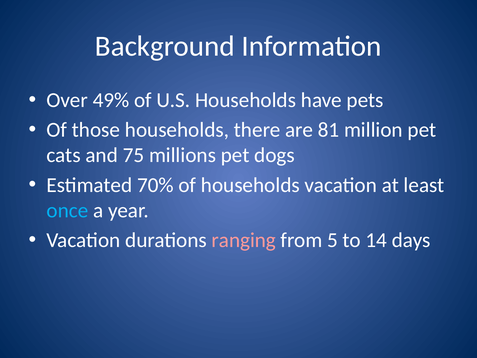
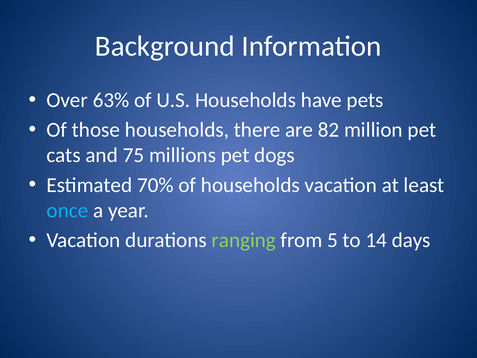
49%: 49% -> 63% (111, 100)
81: 81 -> 82 (328, 130)
ranging colour: pink -> light green (244, 240)
